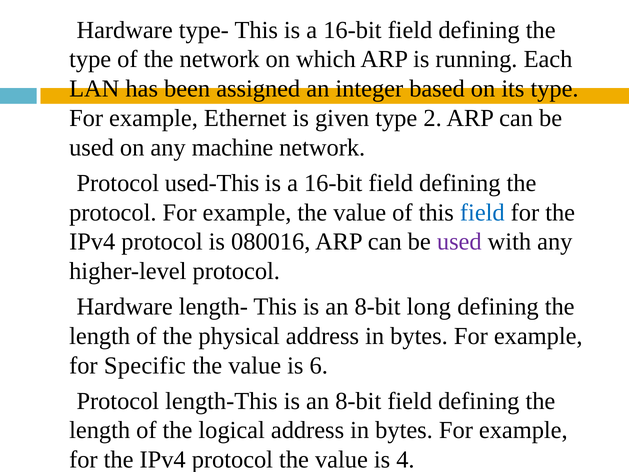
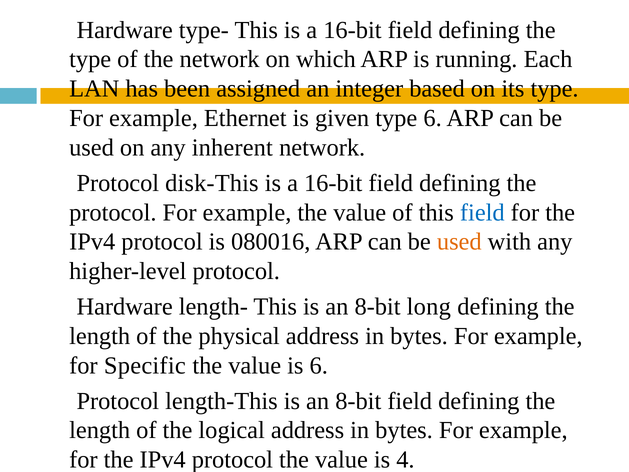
type 2: 2 -> 6 (433, 118)
machine: machine -> inherent (232, 147)
used-This: used-This -> disk-This (212, 183)
used colour: purple -> orange (459, 242)
